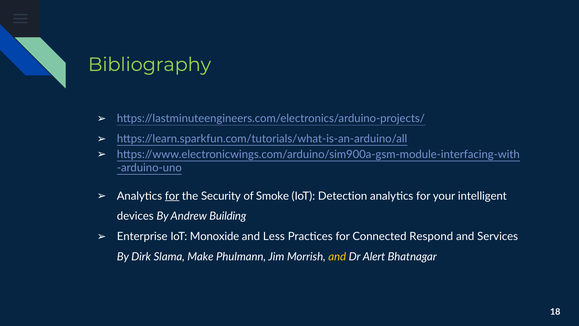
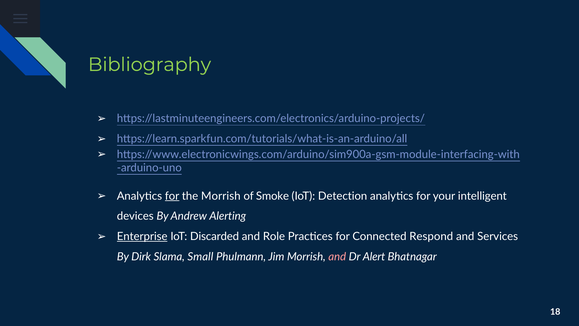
the Security: Security -> Morrish (221, 196)
Building: Building -> Alerting (228, 216)
Enterprise underline: none -> present (142, 236)
Monoxide: Monoxide -> Discarded (215, 236)
Less: Less -> Role (274, 236)
Make: Make -> Small (200, 257)
and colour: yellow -> pink (337, 257)
